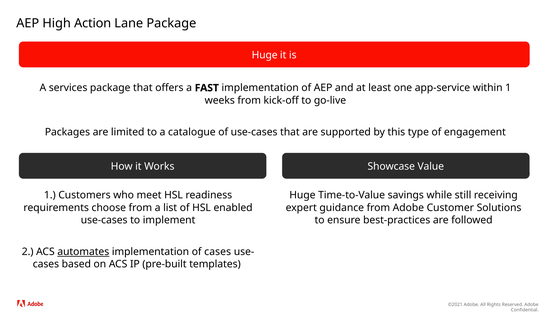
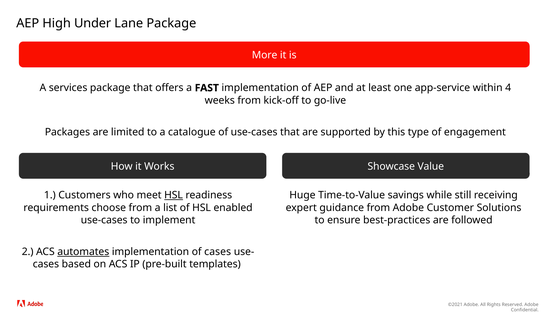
Action: Action -> Under (93, 23)
Huge: Huge -> More (265, 55)
within 1: 1 -> 4 (508, 88)
HSL underline: none -> present (174, 195)
